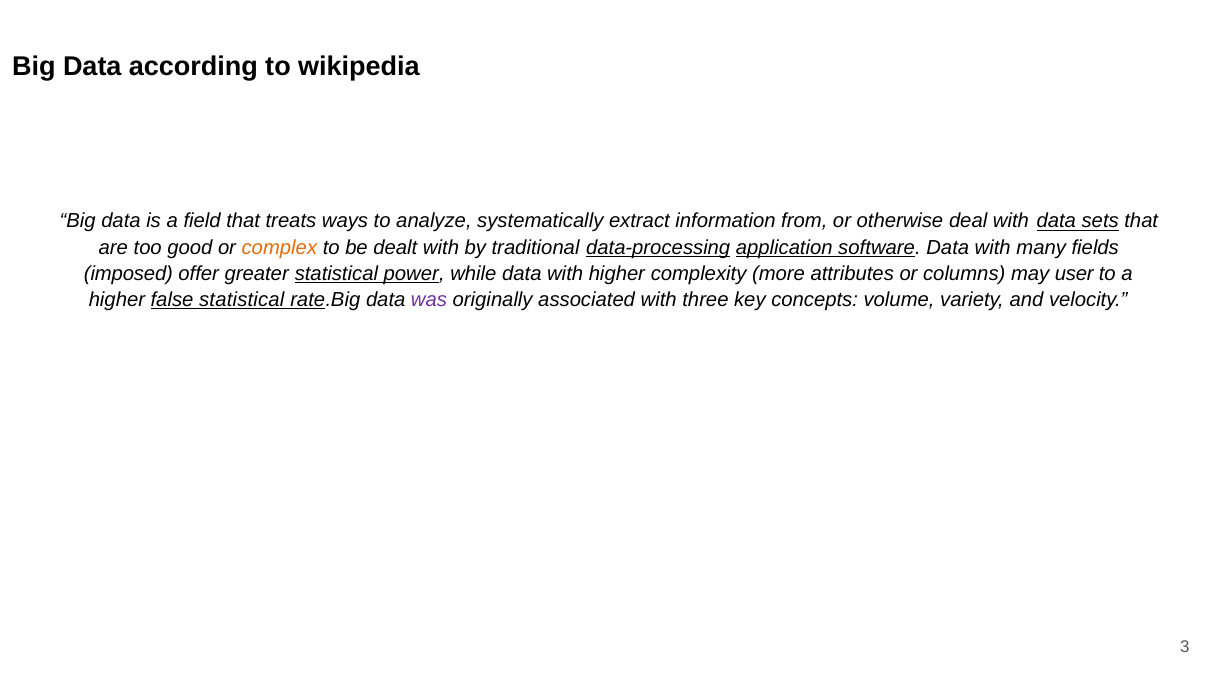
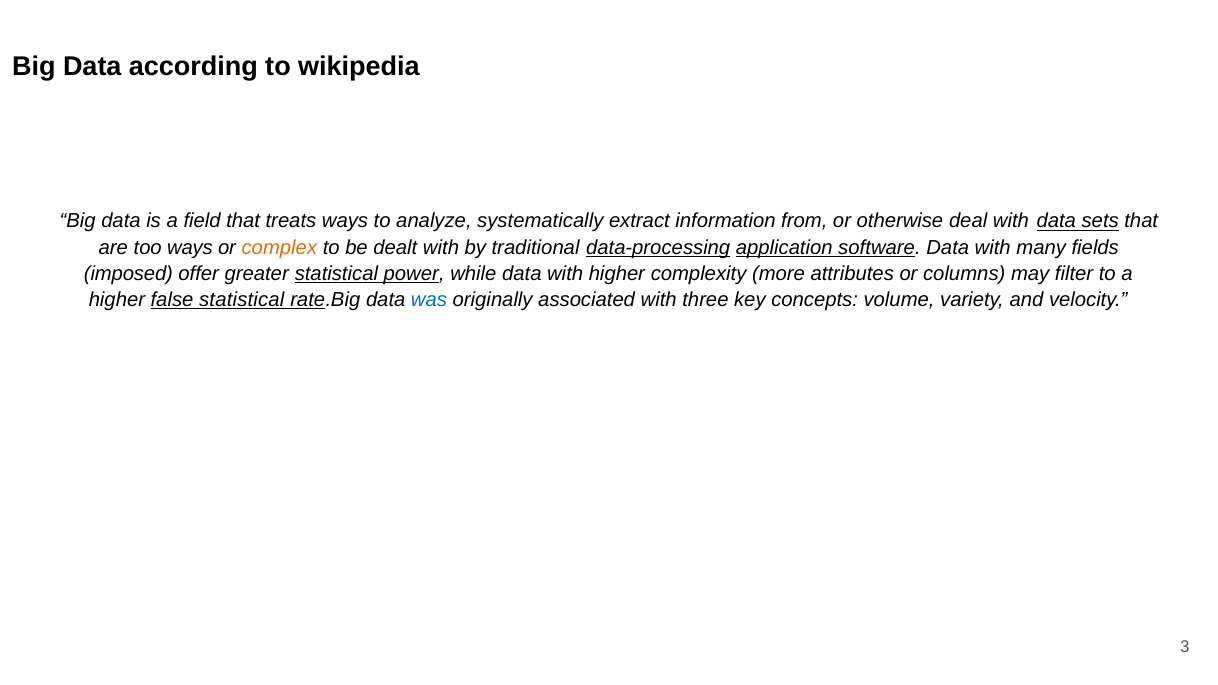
too good: good -> ways (190, 247)
user: user -> filter (1074, 274)
was colour: purple -> blue (429, 300)
